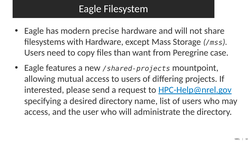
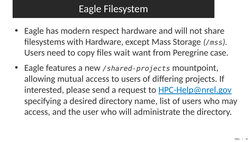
precise: precise -> respect (106, 31)
than: than -> wait (122, 53)
